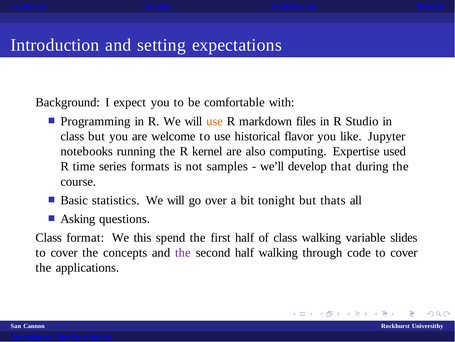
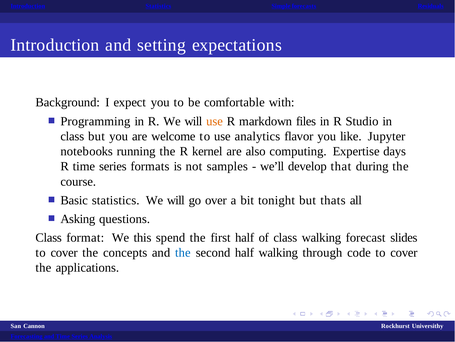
historical: historical -> analytics (257, 136)
used: used -> days (395, 151)
variable: variable -> forecast (366, 237)
the colour: purple -> blue (183, 252)
